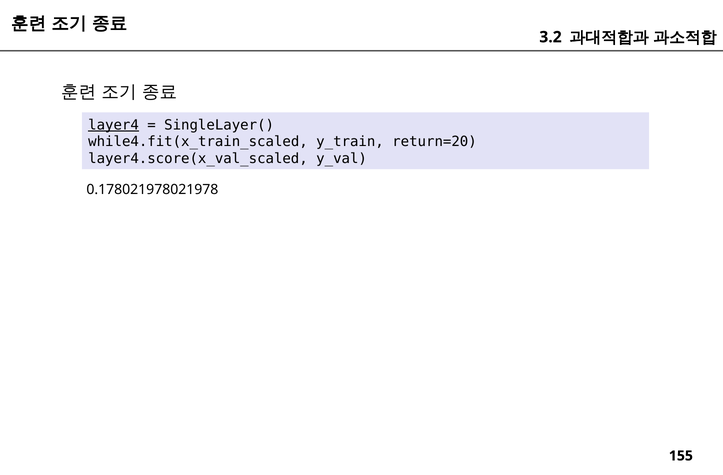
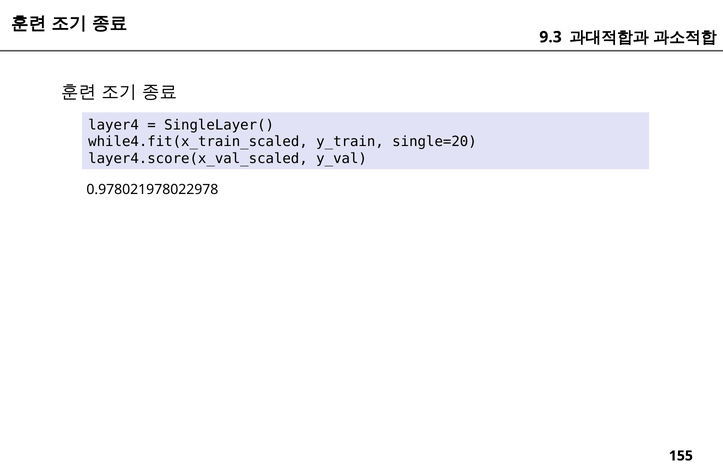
3.2: 3.2 -> 9.3 (551, 37)
layer4 underline: present -> none (114, 125)
return=20: return=20 -> single=20 (435, 142)
0.178021978021978: 0.178021978021978 -> 0.978021978022978 (152, 190)
